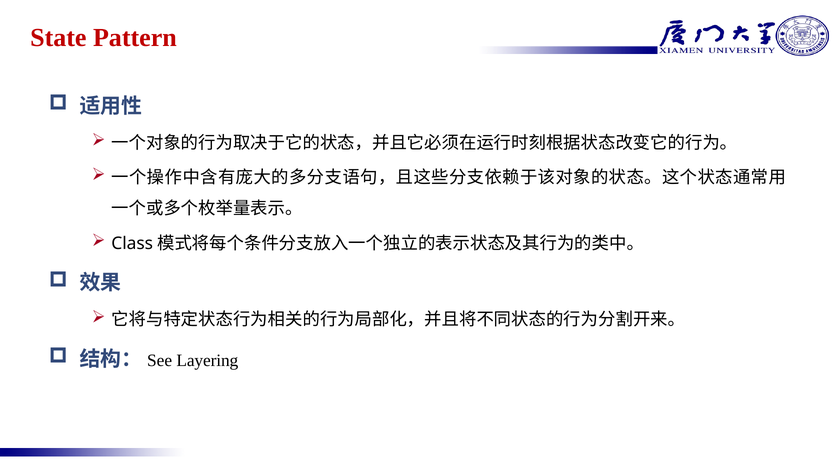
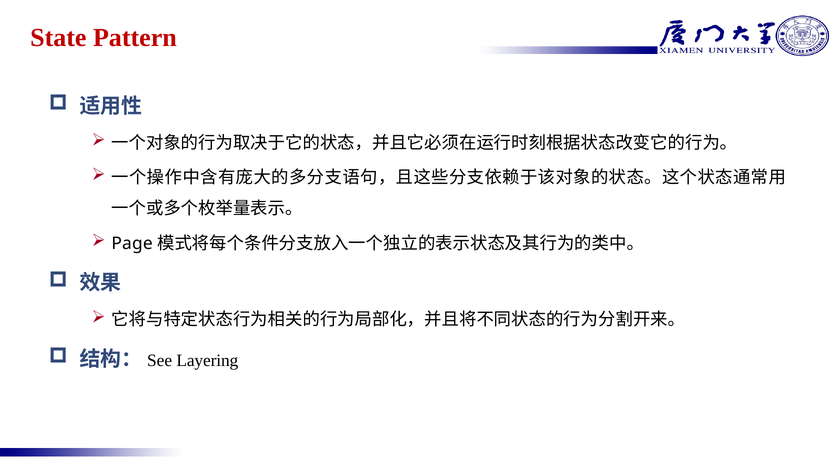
Class: Class -> Page (132, 244)
